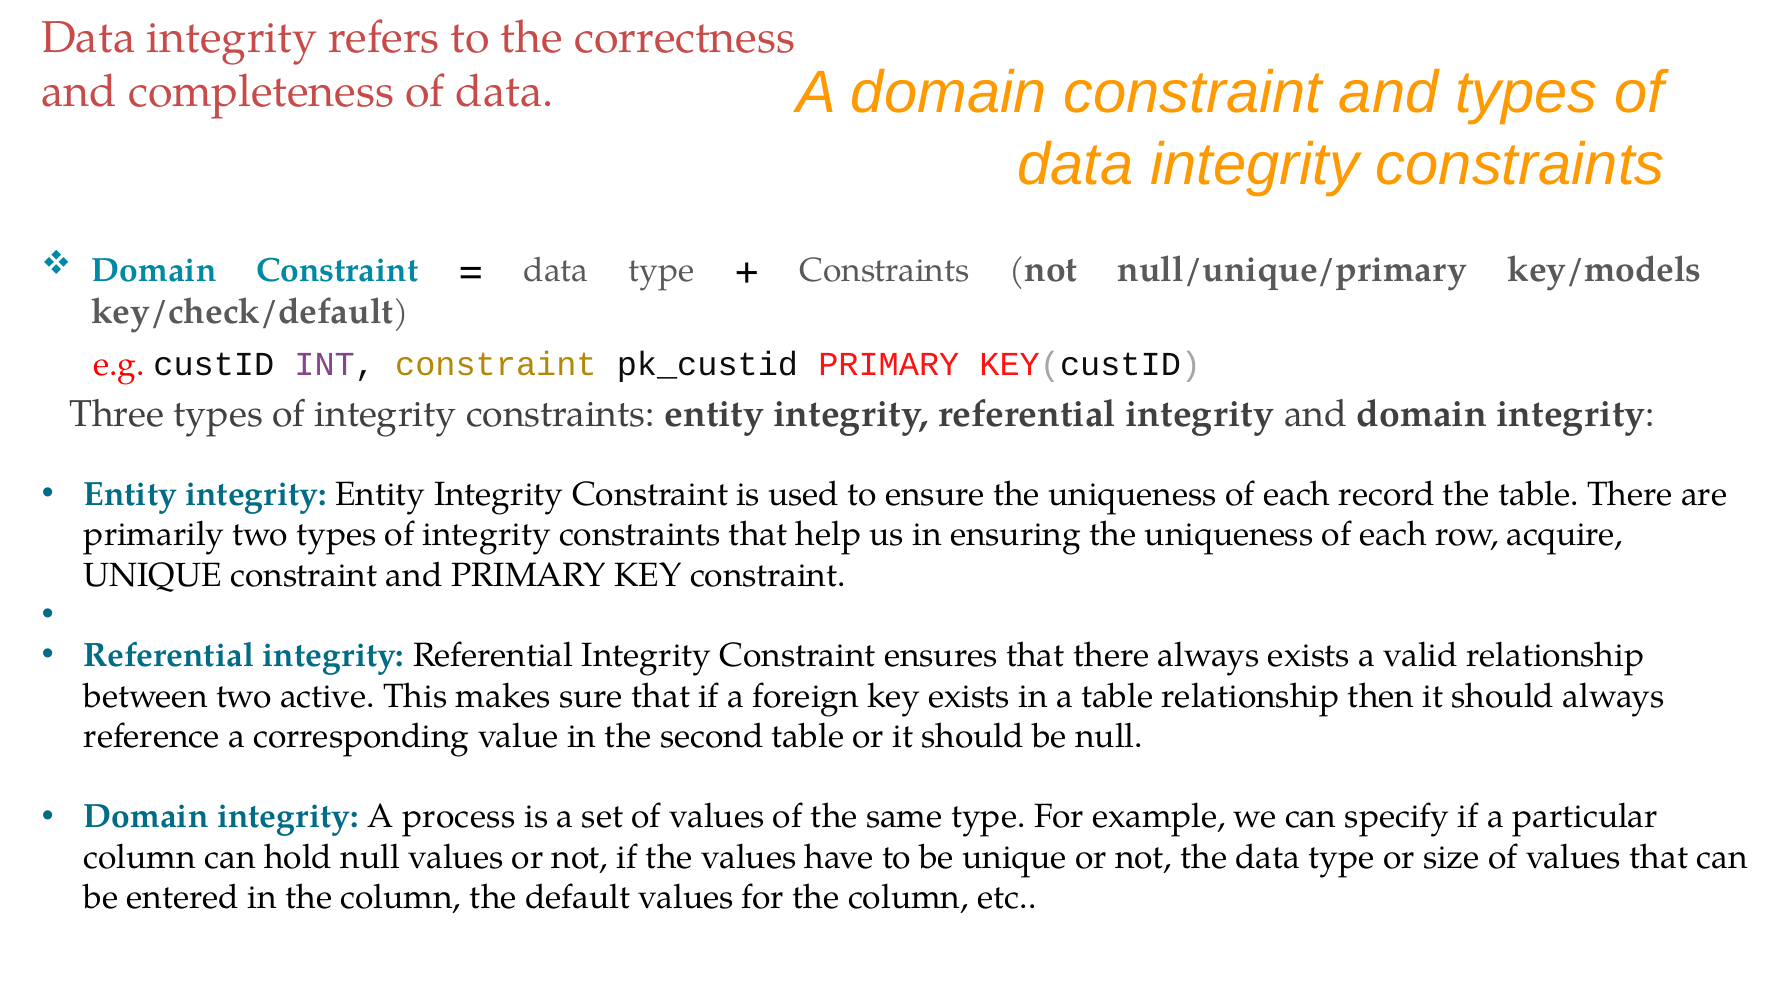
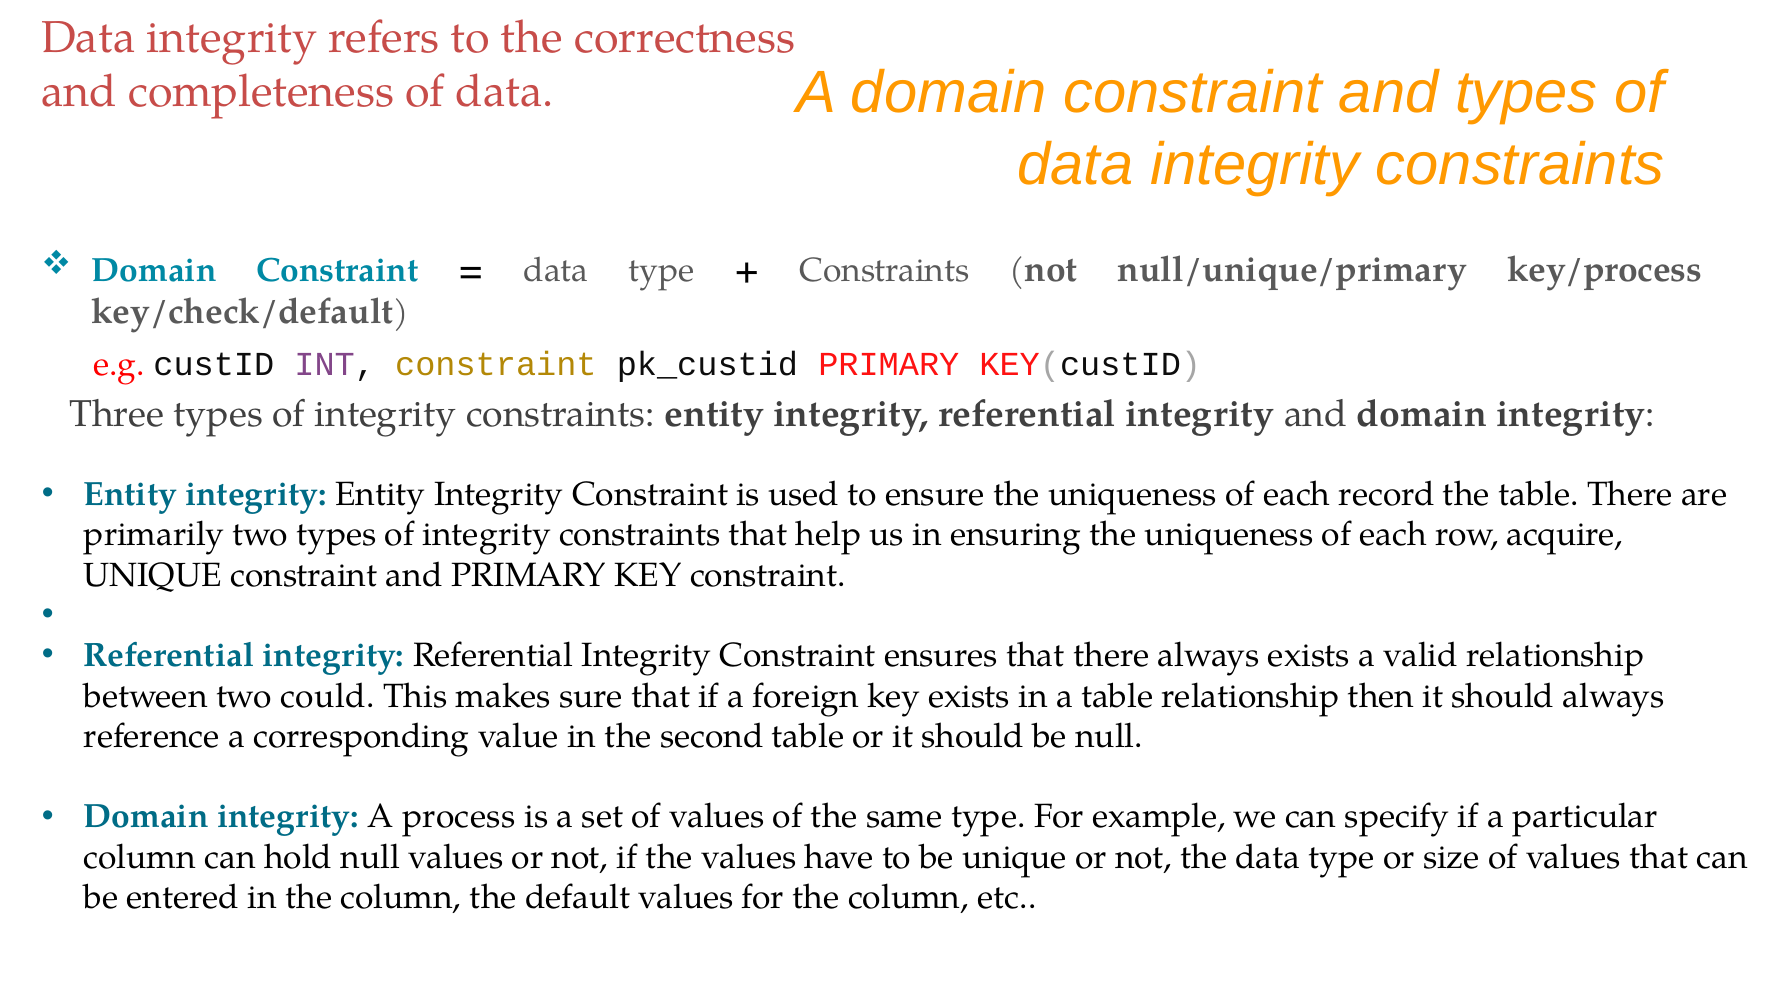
key/models: key/models -> key/process (1605, 270)
active: active -> could (327, 696)
